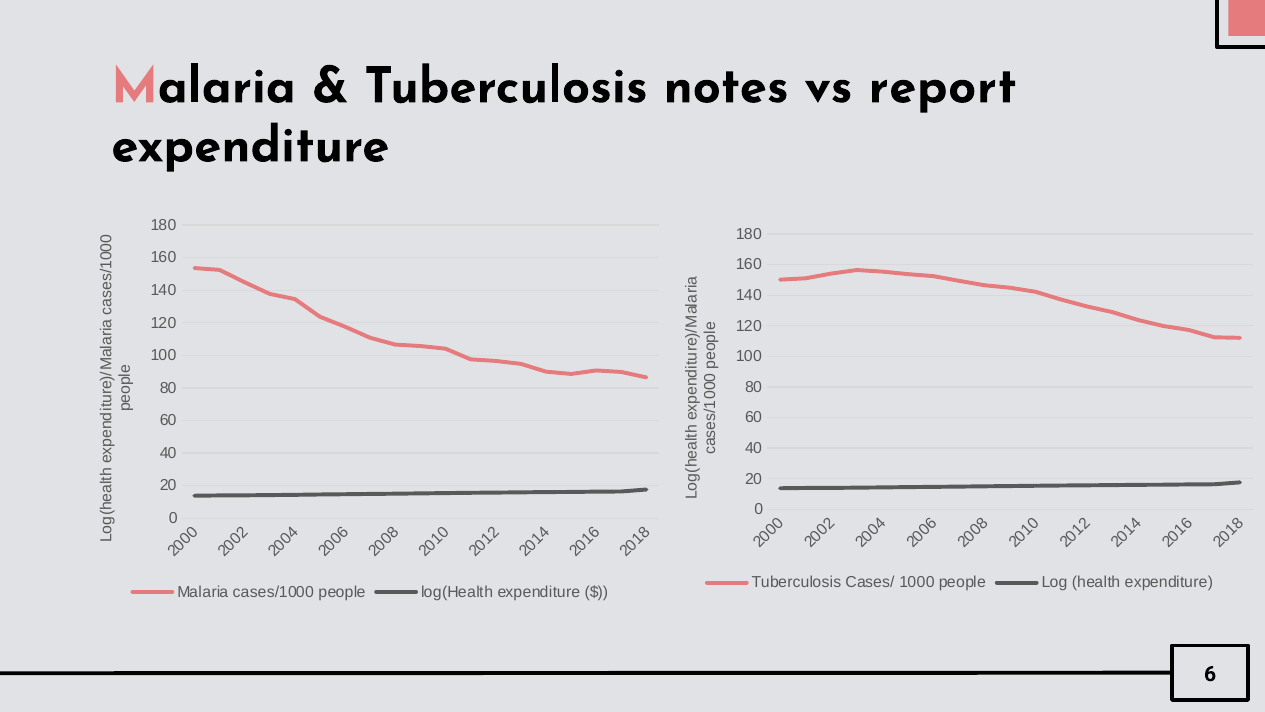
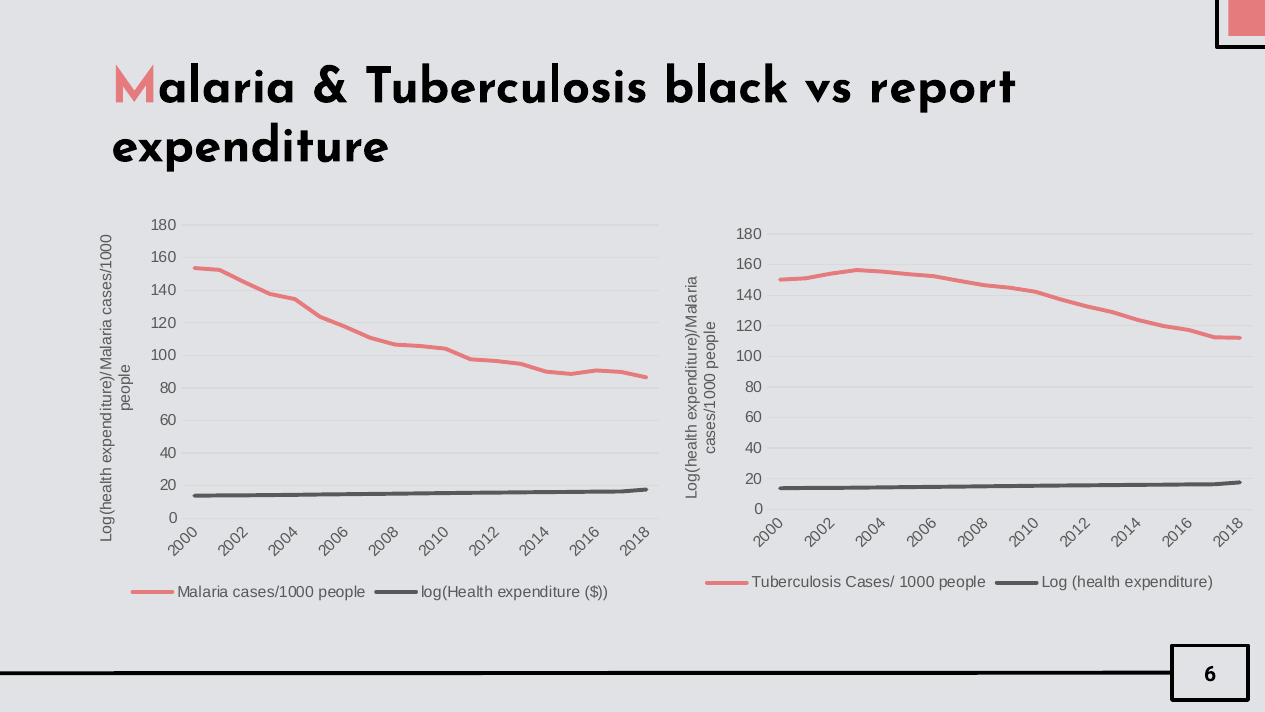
notes: notes -> black (726, 86)
